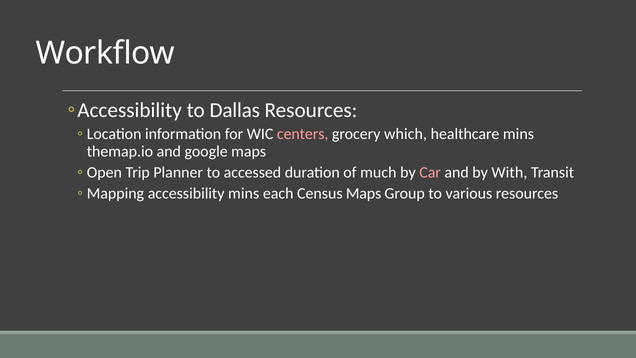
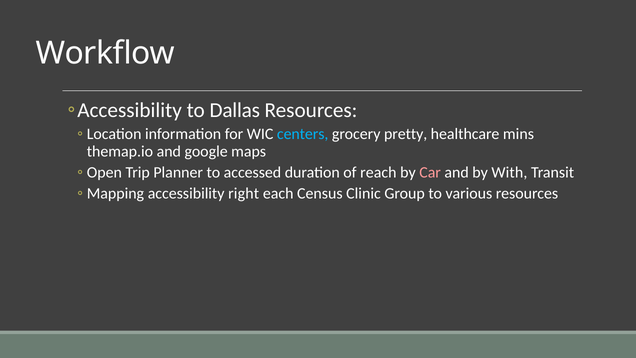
centers colour: pink -> light blue (303, 134)
which: which -> pretty (406, 134)
much: much -> reach (378, 172)
accessibility mins: mins -> right (244, 194)
Census Maps: Maps -> Clinic (363, 194)
